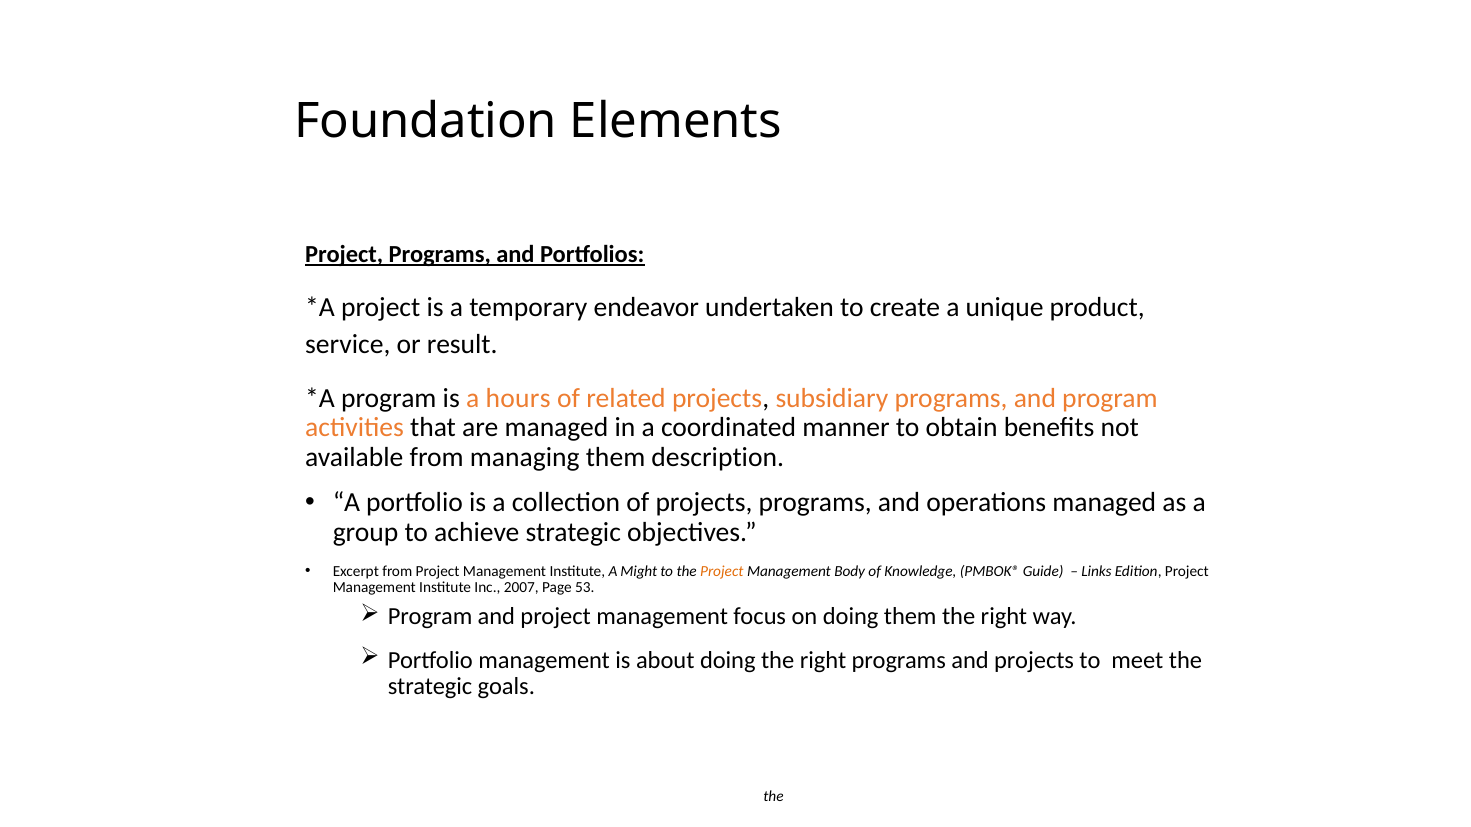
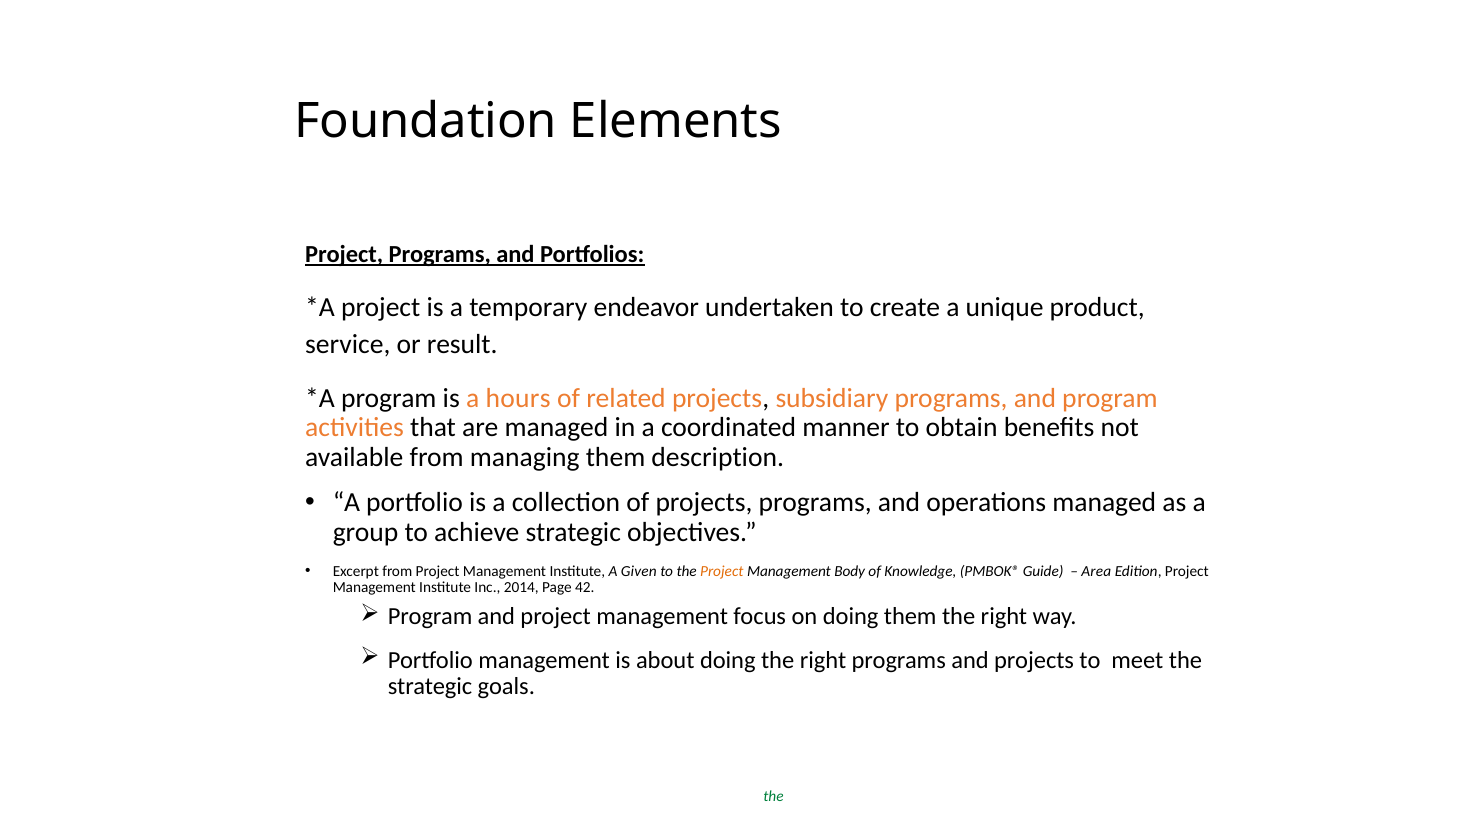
Might: Might -> Given (639, 571)
Links: Links -> Area (1096, 571)
2007: 2007 -> 2014 (521, 588)
53: 53 -> 42 (585, 588)
the colour: black -> green (773, 797)
